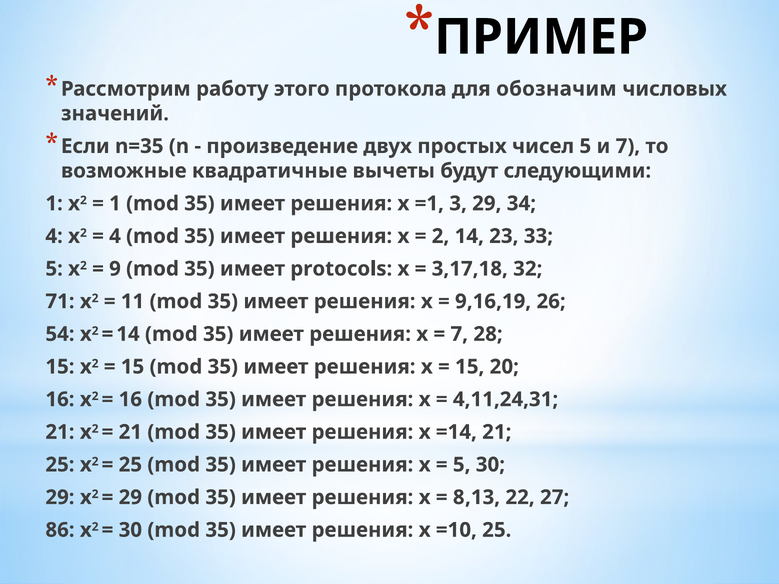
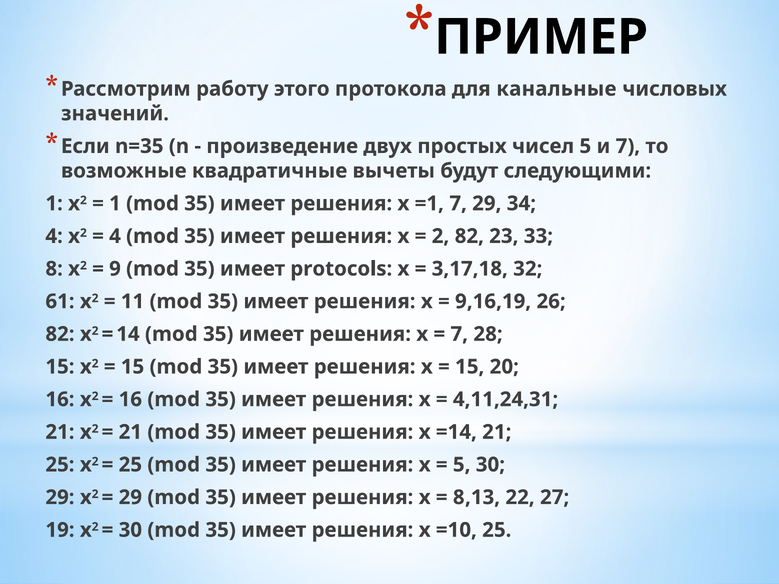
обозначим: обозначим -> канальные (556, 89)
=1 3: 3 -> 7 (458, 204)
2 14: 14 -> 82 (469, 236)
5: 5 -> 8 (54, 269)
71: 71 -> 61 (60, 302)
54: 54 -> 82 (60, 334)
86: 86 -> 19 (60, 530)
